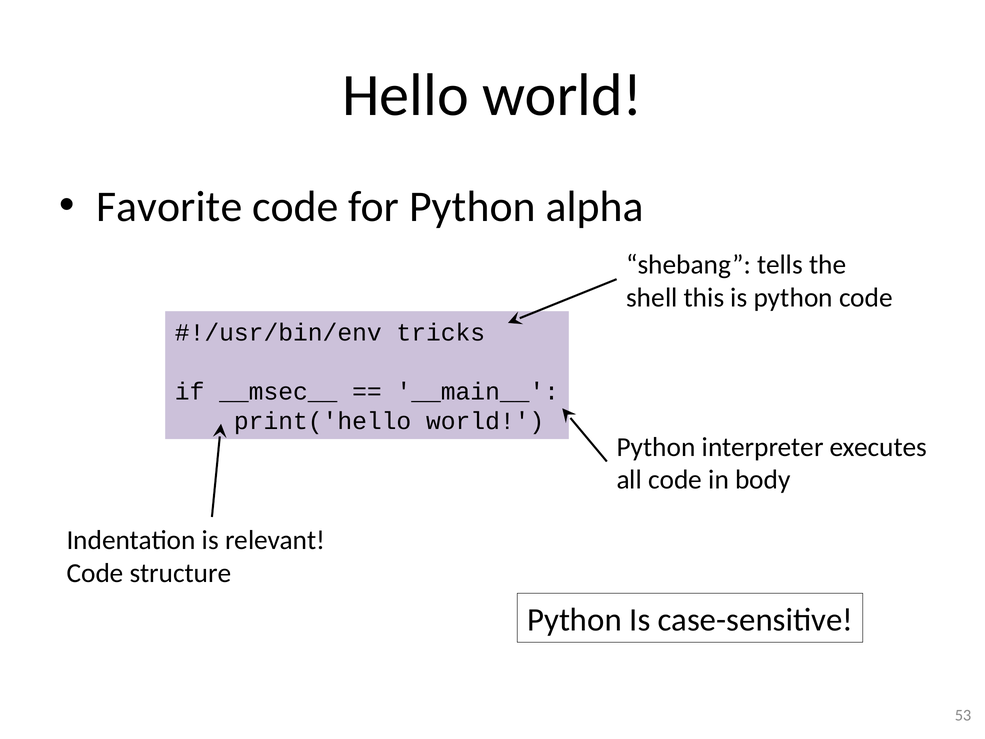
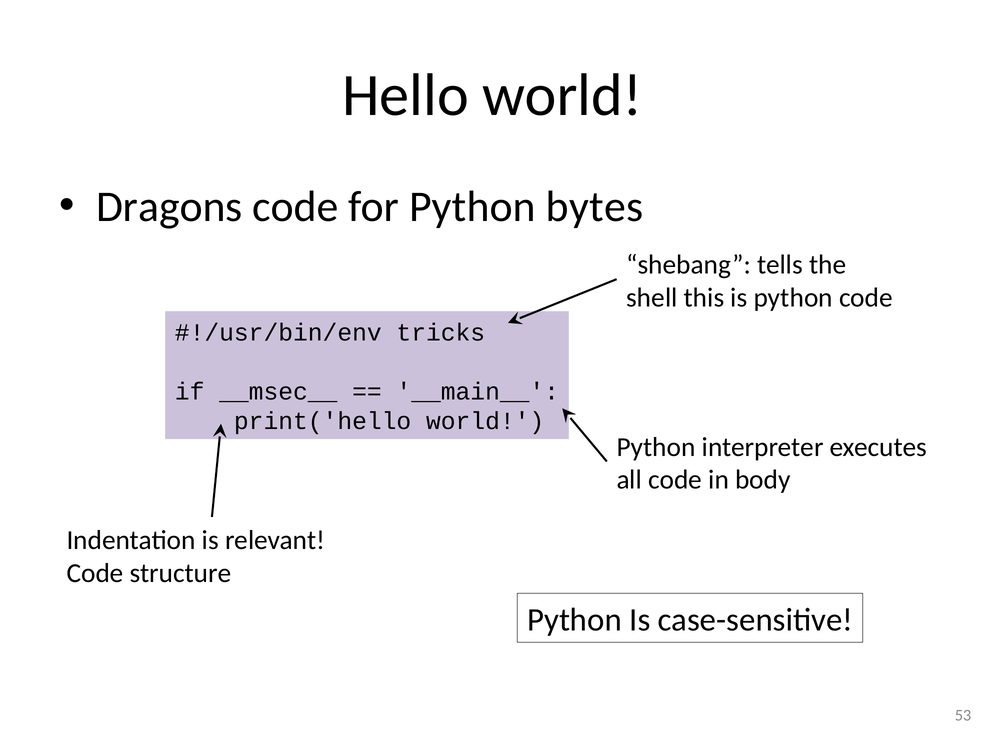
Favorite: Favorite -> Dragons (169, 207)
alpha: alpha -> bytes (595, 207)
